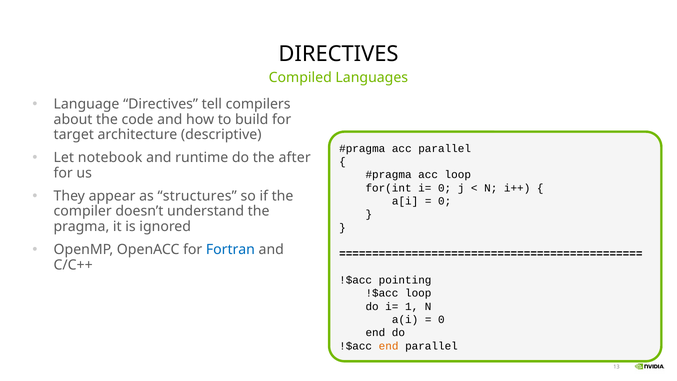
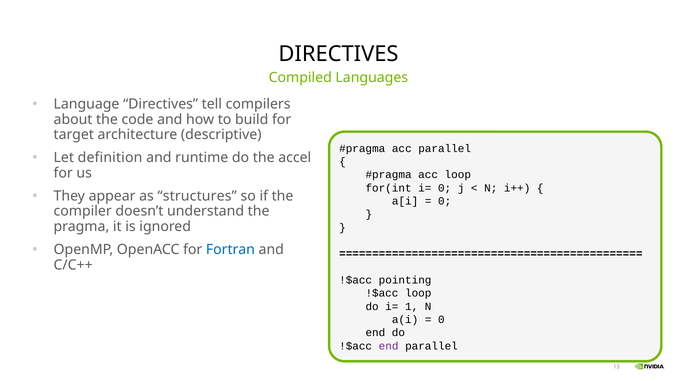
notebook: notebook -> definition (110, 158)
after: after -> accel (295, 158)
end colour: orange -> purple (389, 346)
